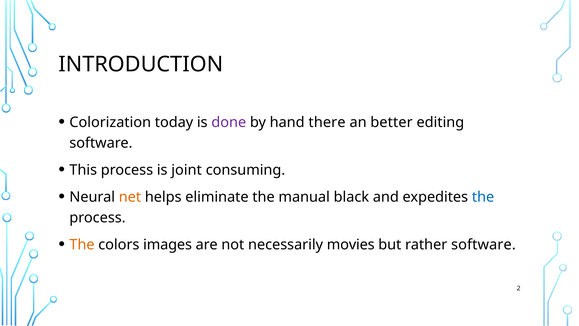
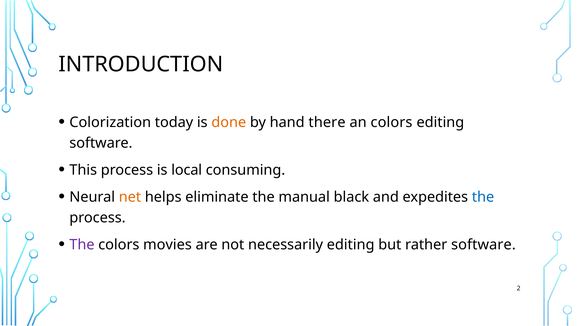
done colour: purple -> orange (229, 122)
an better: better -> colors (392, 122)
joint: joint -> local (187, 170)
The colour: orange -> purple (82, 244)
images: images -> movies (167, 244)
necessarily movies: movies -> editing (351, 244)
